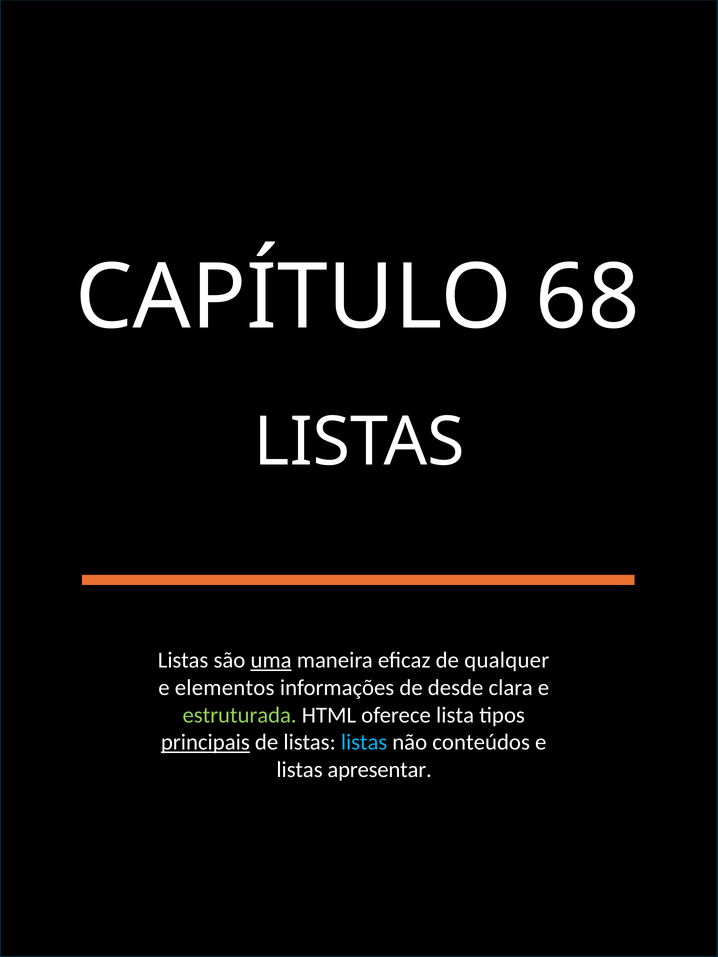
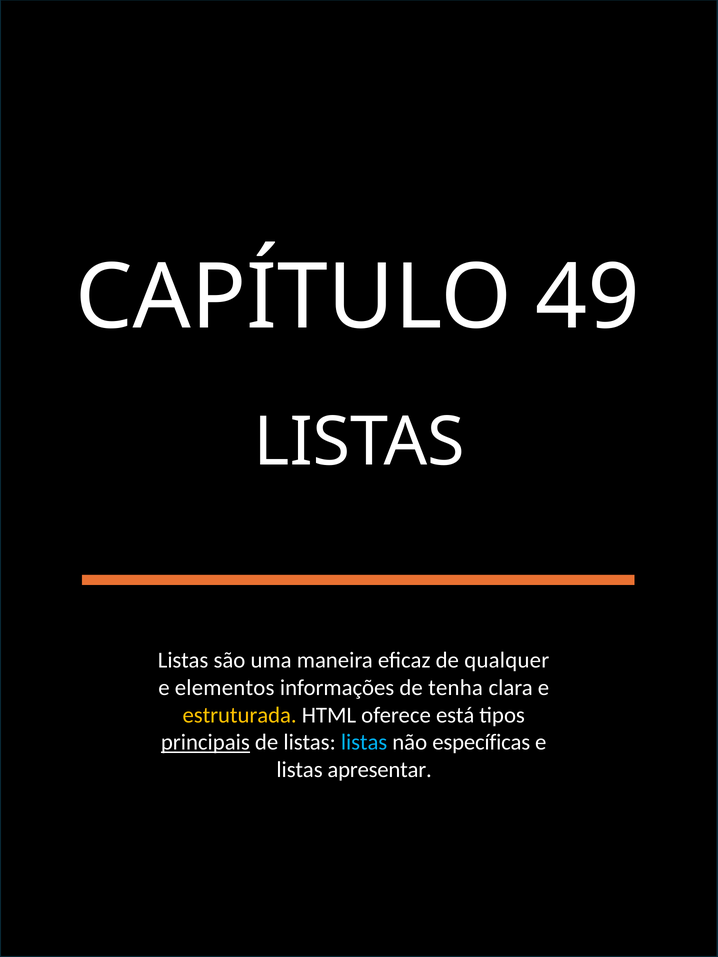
68: 68 -> 49 (588, 298)
uma underline: present -> none (271, 661)
desde: desde -> tenha (456, 688)
estruturada colour: light green -> yellow (240, 715)
lista: lista -> está (455, 715)
conteúdos: conteúdos -> específicas (481, 743)
